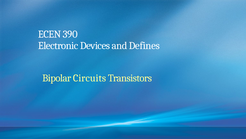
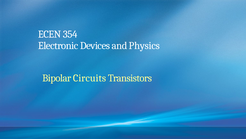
390: 390 -> 354 (70, 34)
Defines: Defines -> Physics (144, 45)
